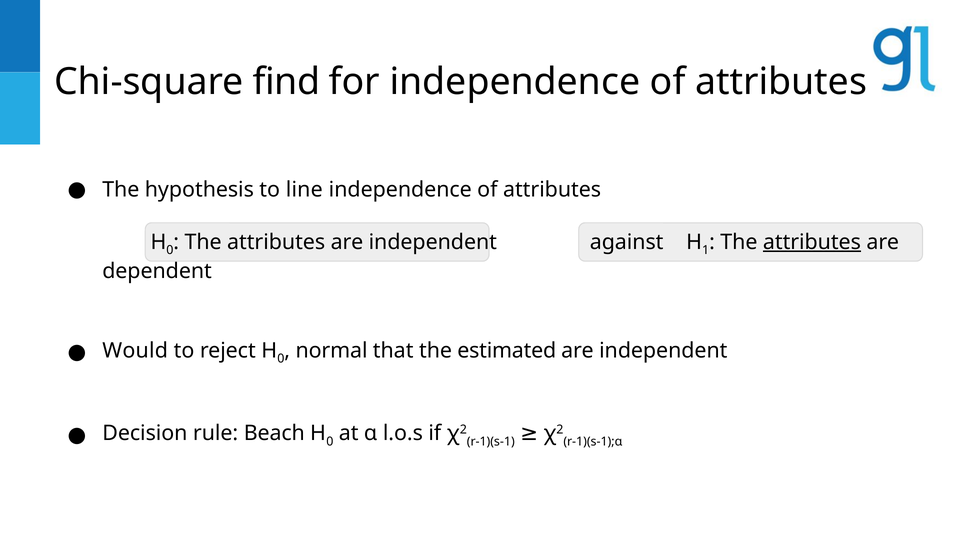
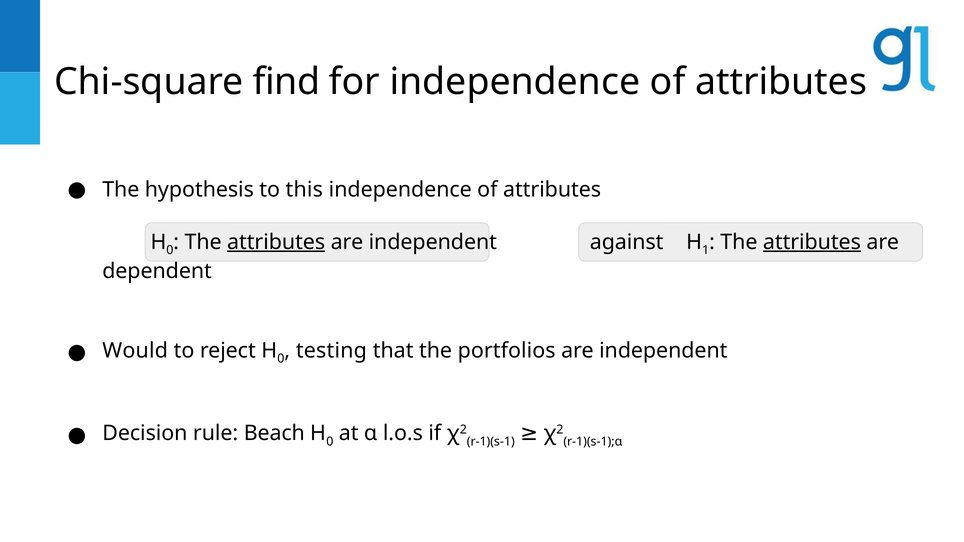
line: line -> this (304, 190)
attributes underline: none -> present (276, 242)
normal: normal -> testing (331, 351)
estimated: estimated -> portfolios (507, 351)
